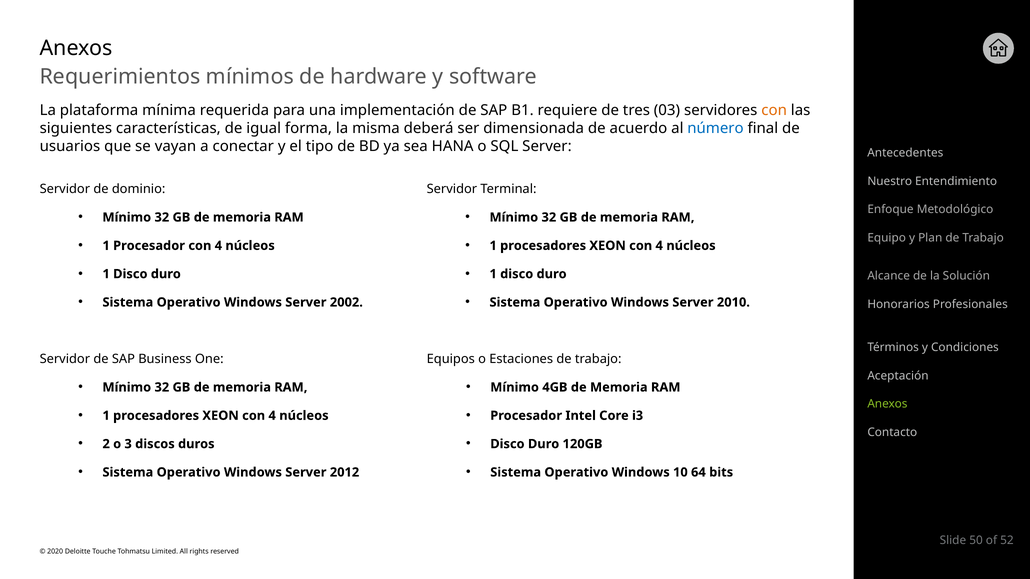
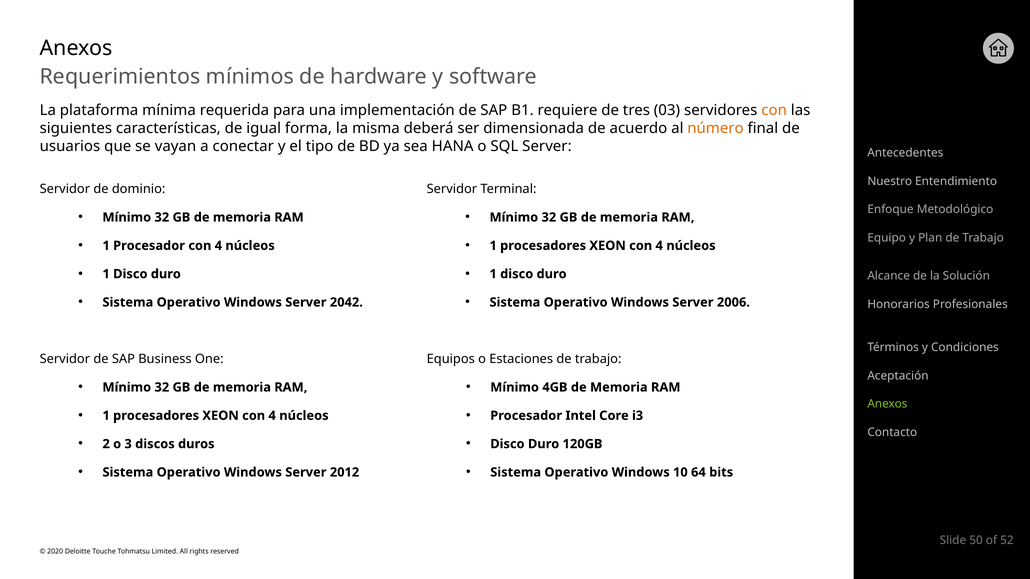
número colour: blue -> orange (715, 128)
2002: 2002 -> 2042 (346, 303)
2010: 2010 -> 2006 (733, 303)
